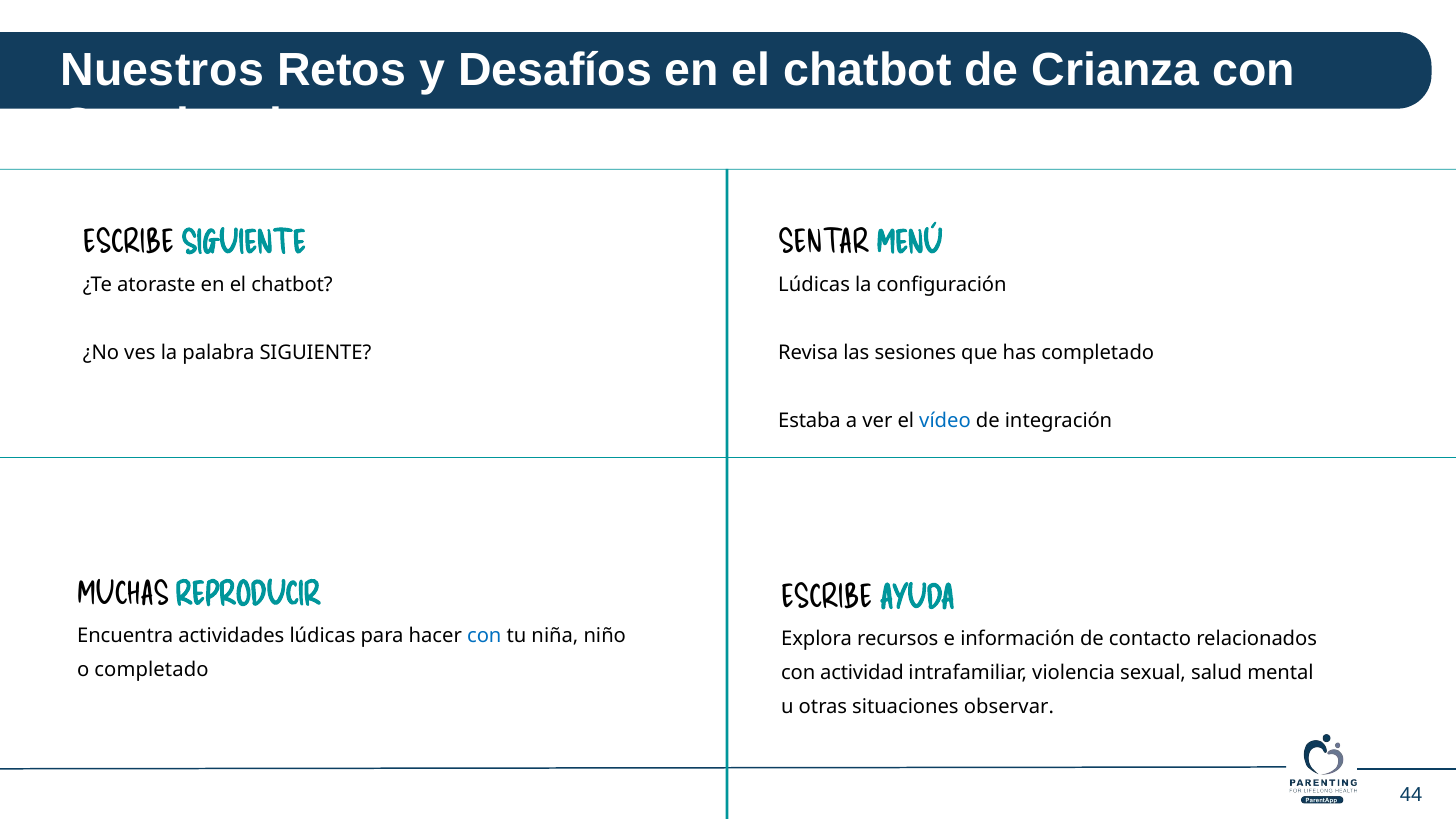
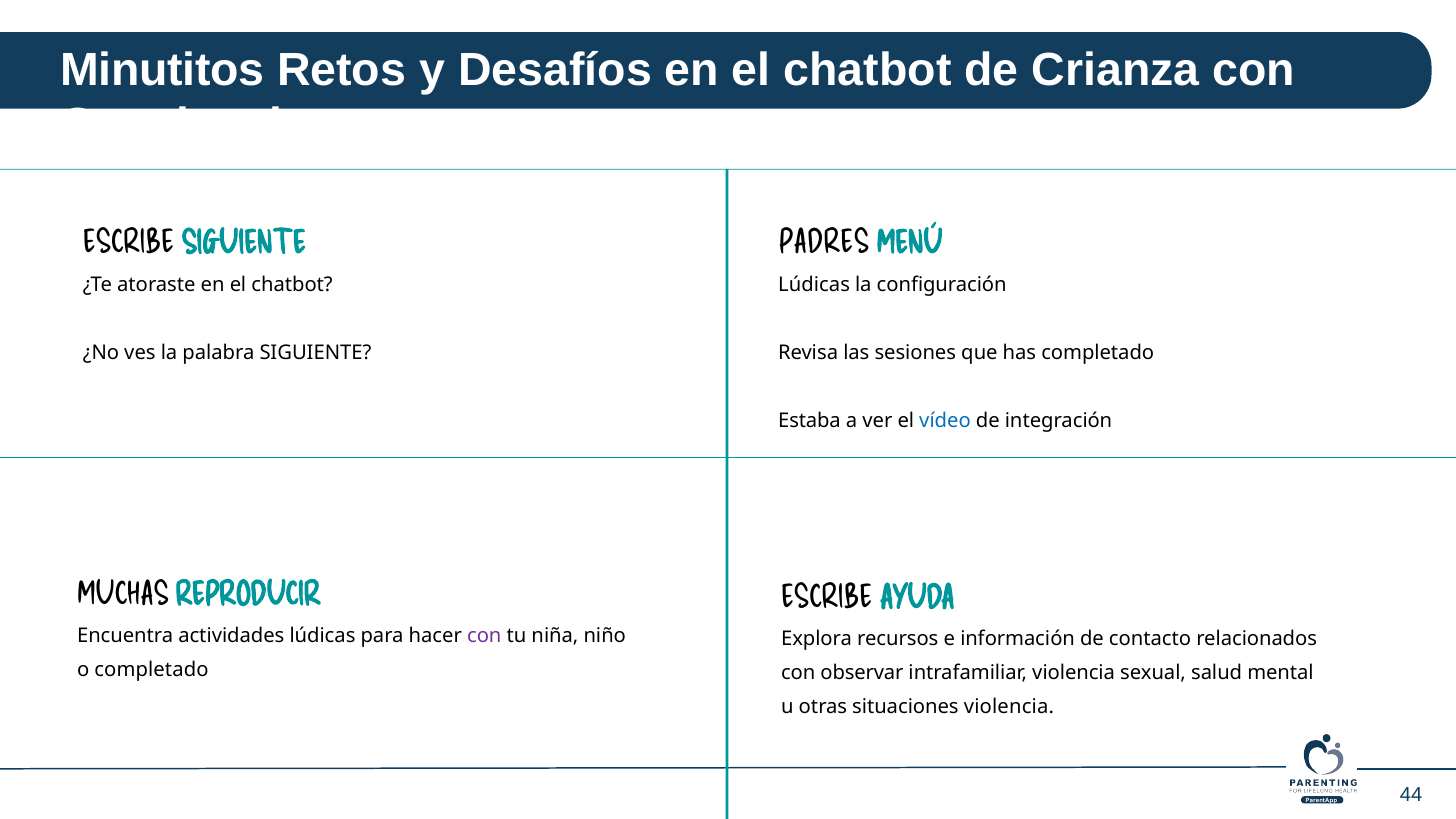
Nuestros: Nuestros -> Minutitos (162, 70)
SENTAR: SENTAR -> PADRES (824, 243)
con colour: blue -> purple (484, 636)
actividad: actividad -> observar (862, 673)
situaciones observar: observar -> violencia (1009, 707)
